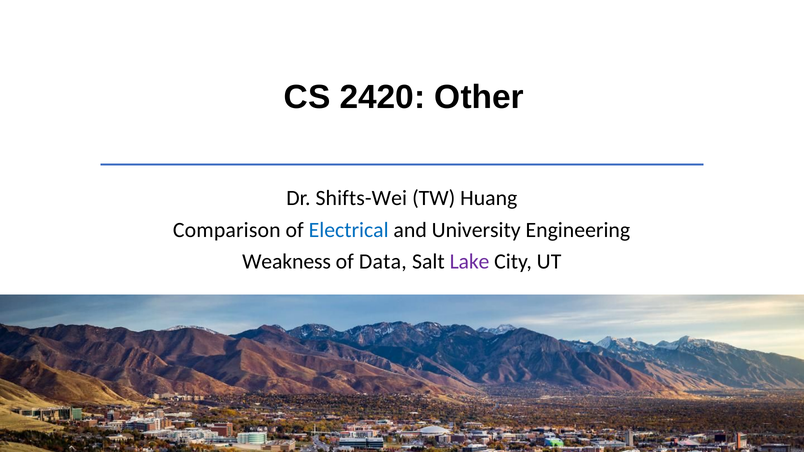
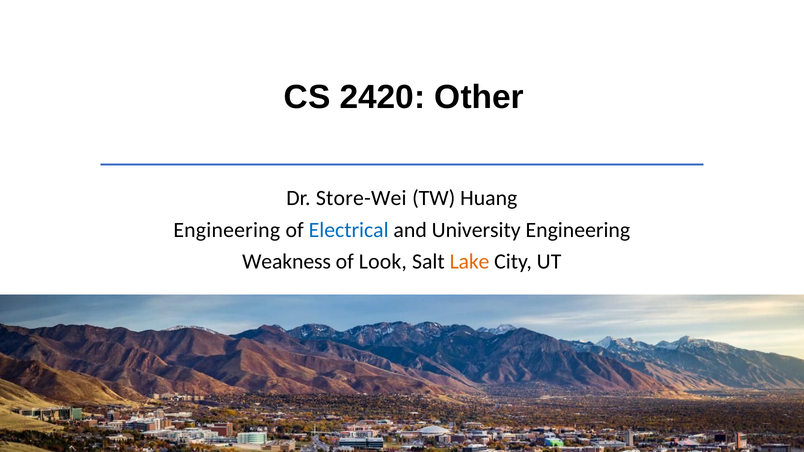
Shifts-Wei: Shifts-Wei -> Store-Wei (361, 198)
Comparison: Comparison -> Engineering (227, 230)
Data: Data -> Look (383, 262)
Lake colour: purple -> orange (470, 262)
